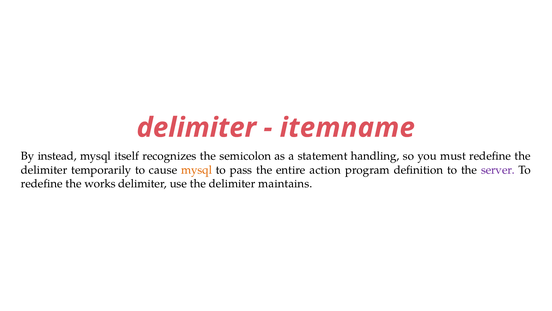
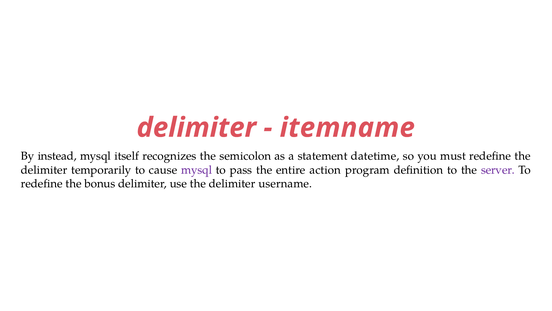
handling: handling -> datetime (375, 156)
mysql colour: orange -> purple (197, 170)
works: works -> bonus (100, 183)
maintains: maintains -> username (285, 183)
